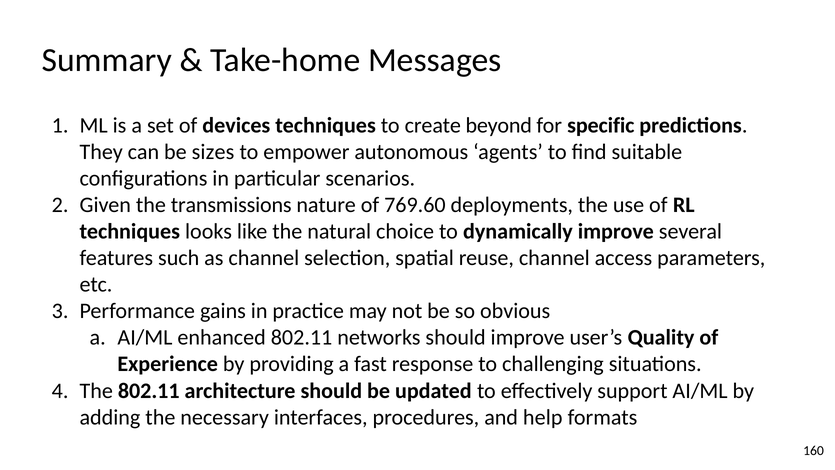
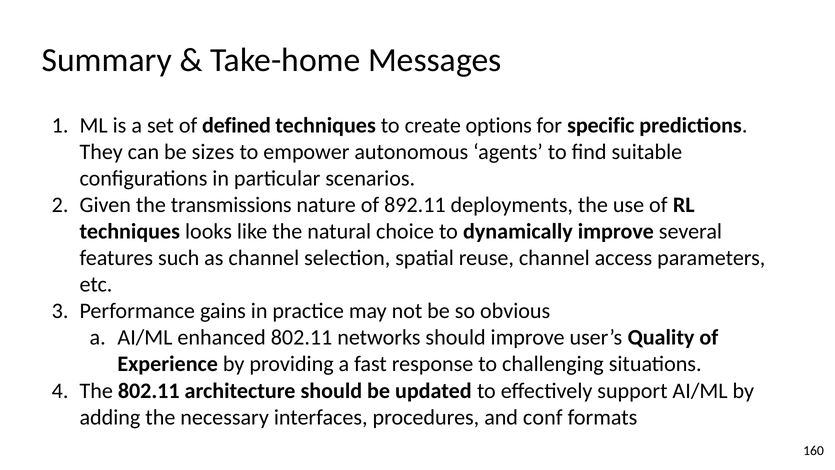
devices: devices -> defined (236, 125)
beyond: beyond -> options (499, 125)
769.60: 769.60 -> 892.11 (415, 205)
help: help -> conf (543, 417)
